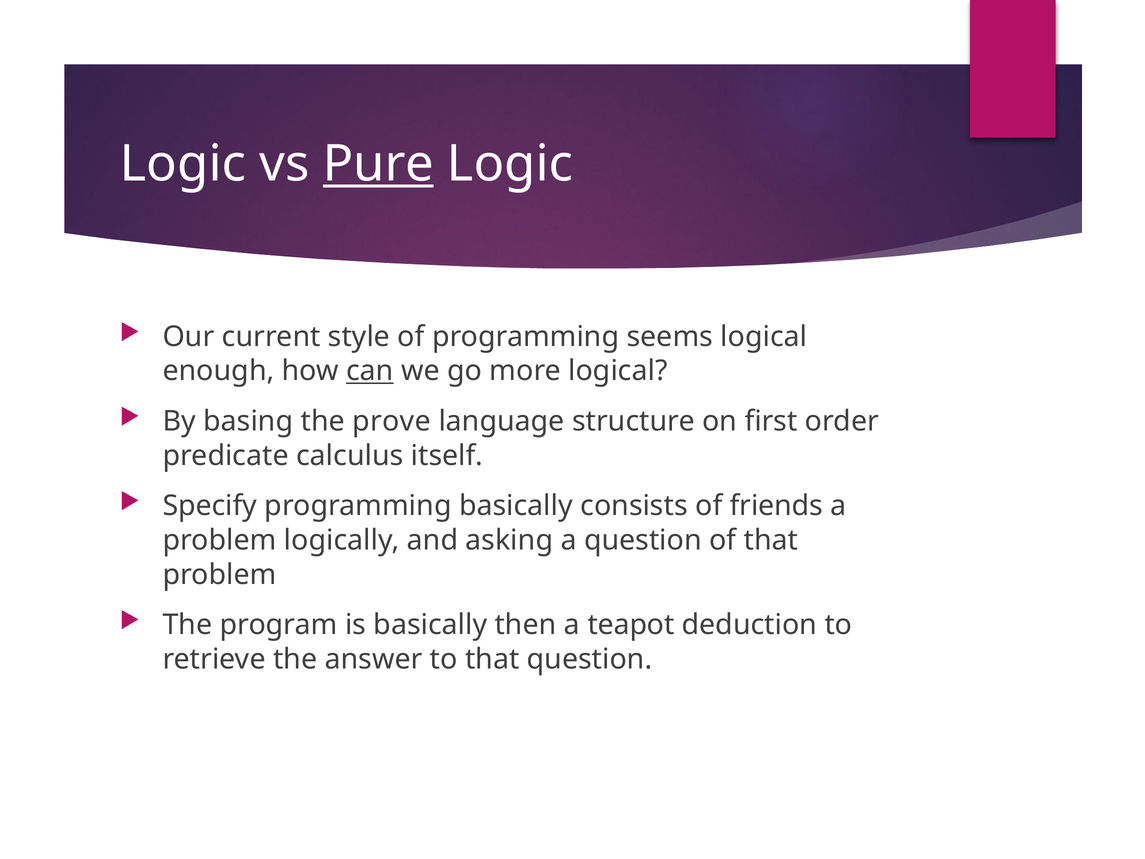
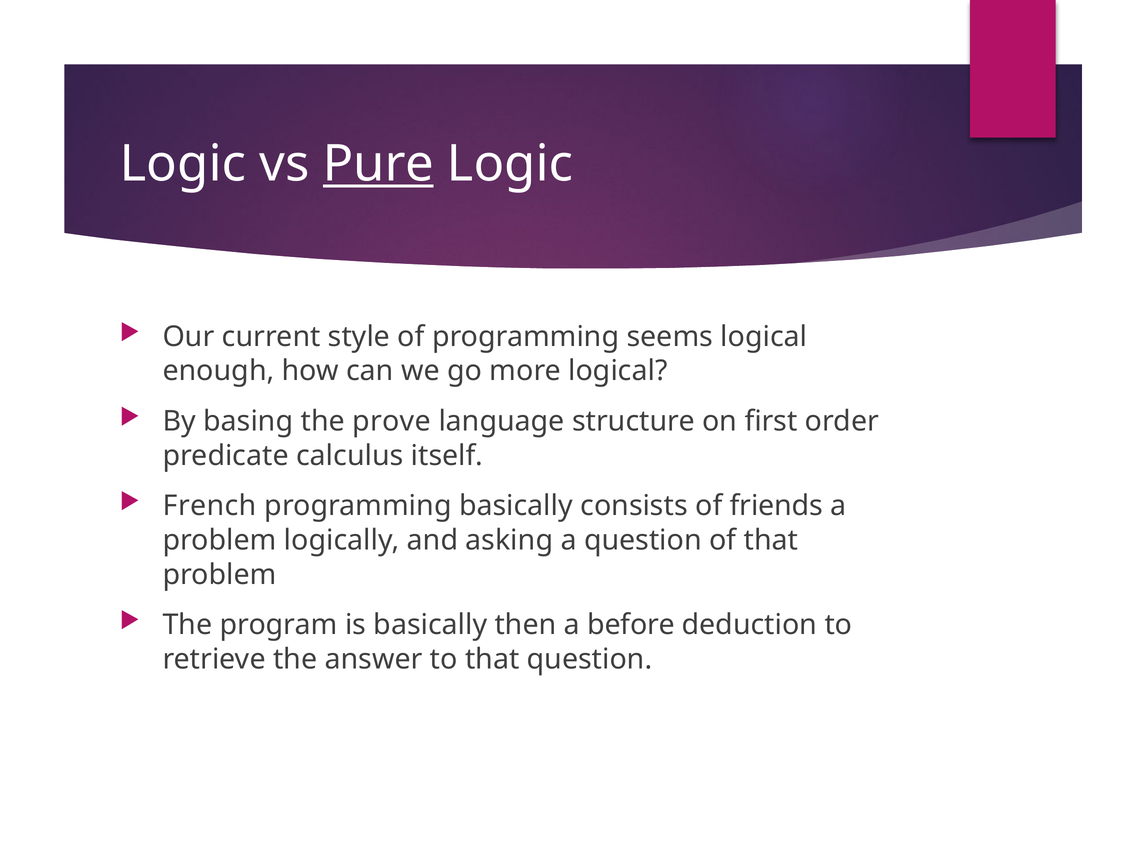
can underline: present -> none (370, 371)
Specify: Specify -> French (210, 506)
teapot: teapot -> before (631, 625)
